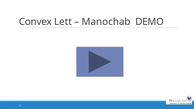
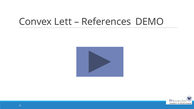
Manochab: Manochab -> References (106, 22)
